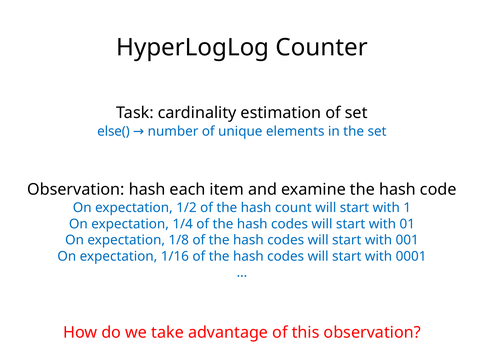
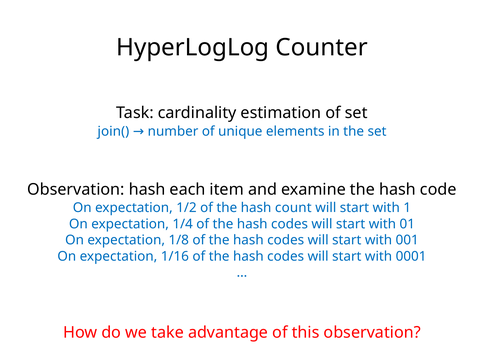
else(: else( -> join( (113, 131)
